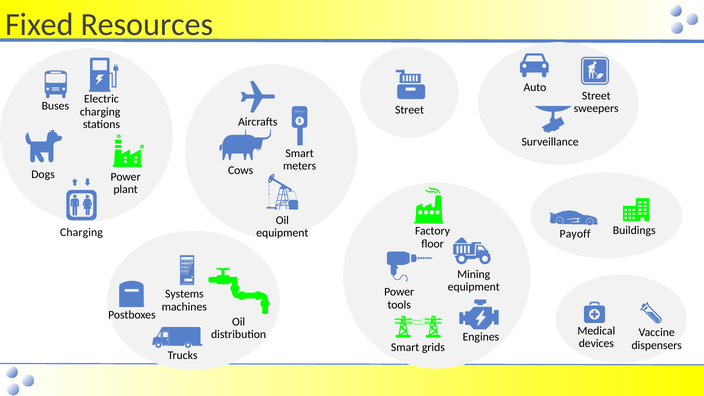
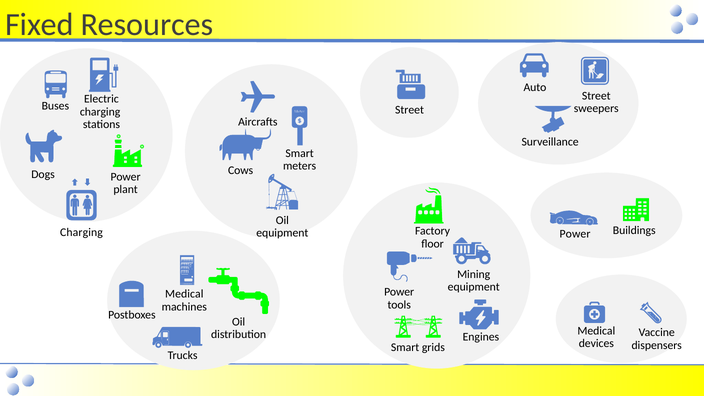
Payoff: Payoff -> Power (575, 234)
Systems: Systems -> Medical (184, 294)
